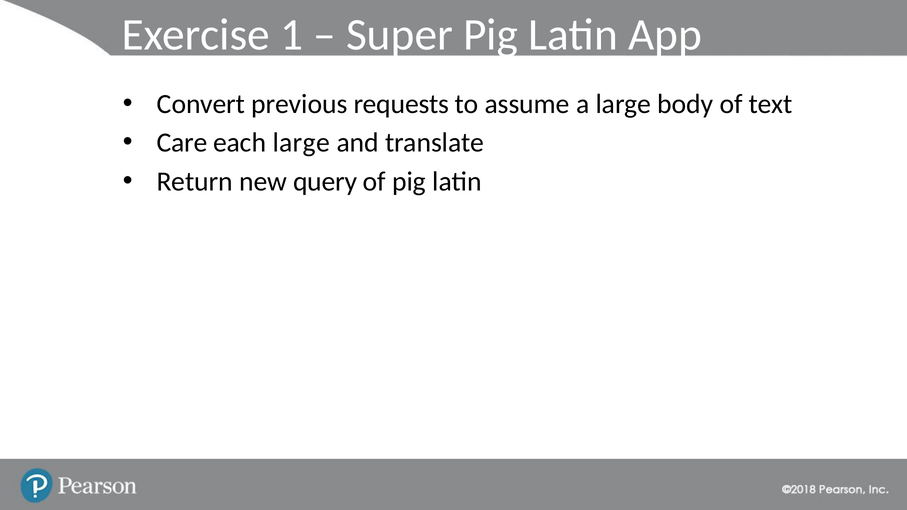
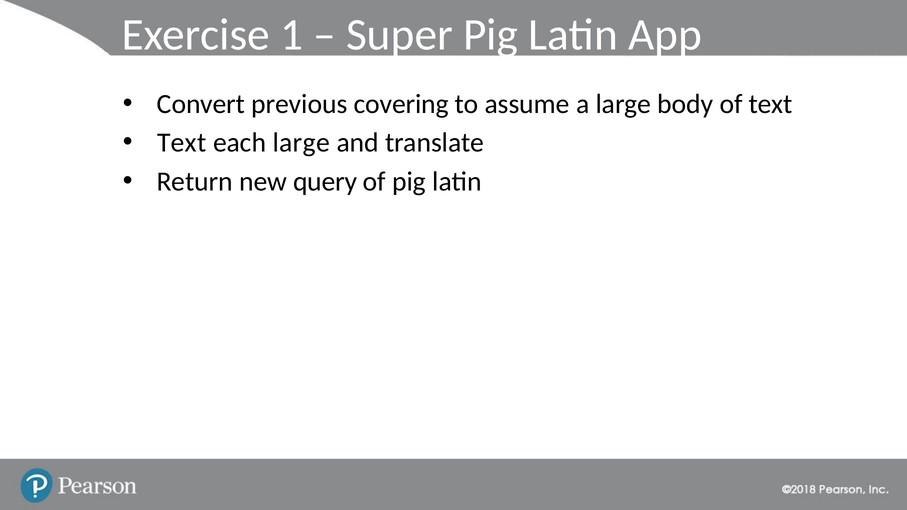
requests: requests -> covering (401, 104)
Care: Care -> Text (182, 143)
